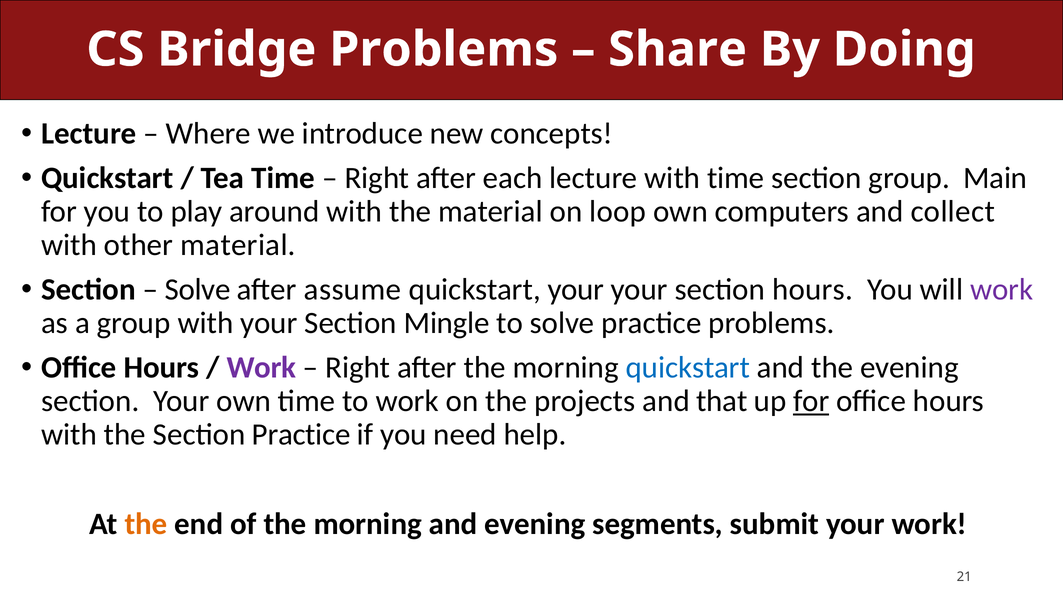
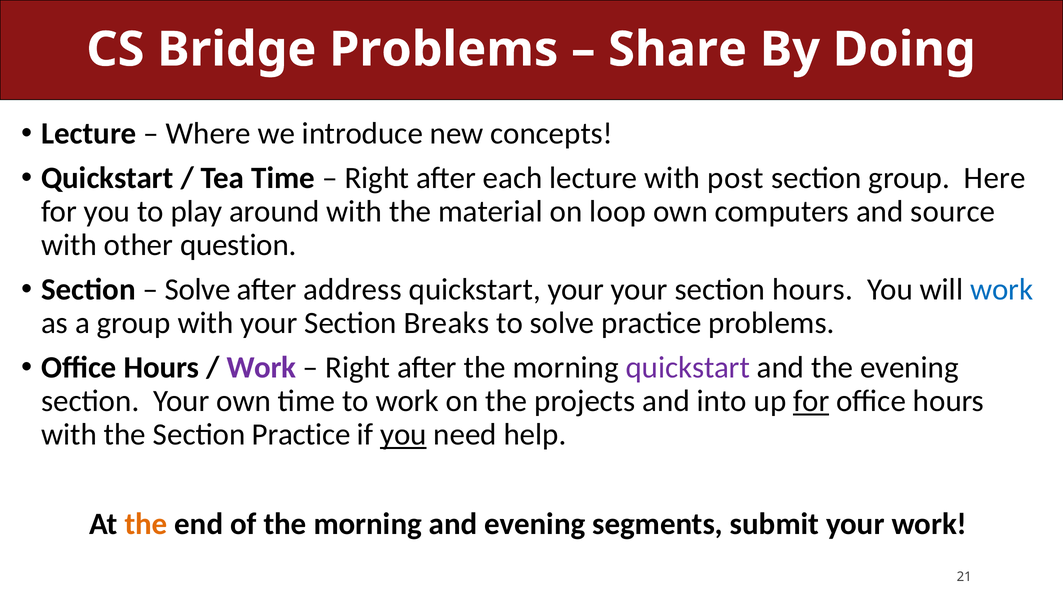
with time: time -> post (736, 178)
Main: Main -> Here (995, 178)
collect: collect -> source (953, 212)
other material: material -> question (238, 245)
assume: assume -> address (353, 290)
work colour: purple -> blue (1002, 290)
Mingle: Mingle -> Breaks (446, 323)
quickstart colour: blue -> purple (688, 368)
that: that -> into (722, 401)
you underline: none -> present (403, 435)
